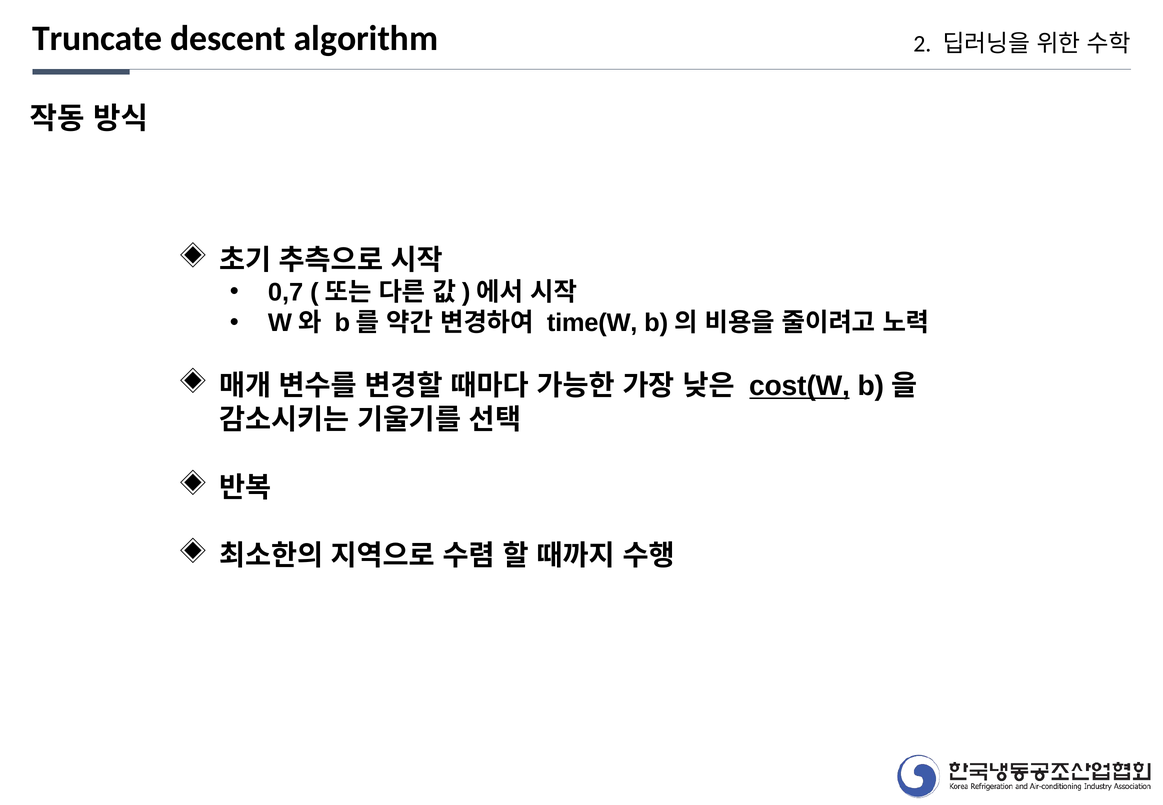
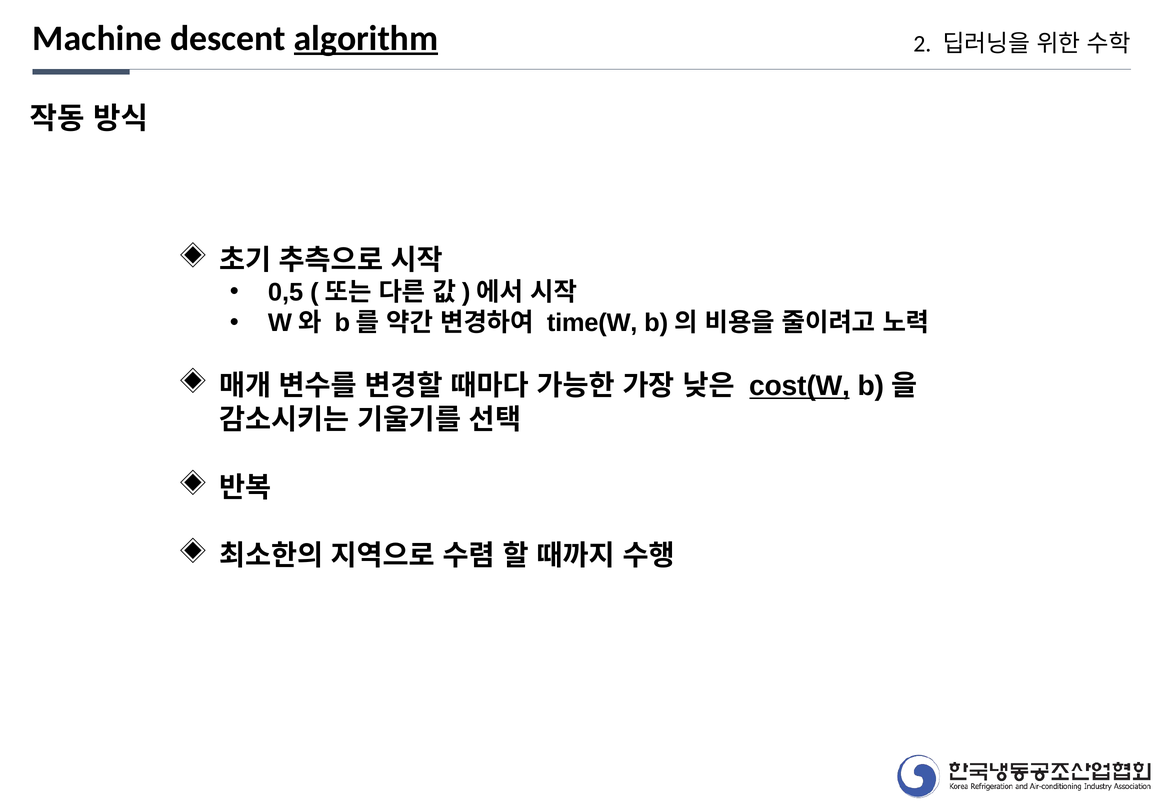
Truncate: Truncate -> Machine (97, 38)
algorithm underline: none -> present (366, 38)
0,7: 0,7 -> 0,5 (286, 292)
